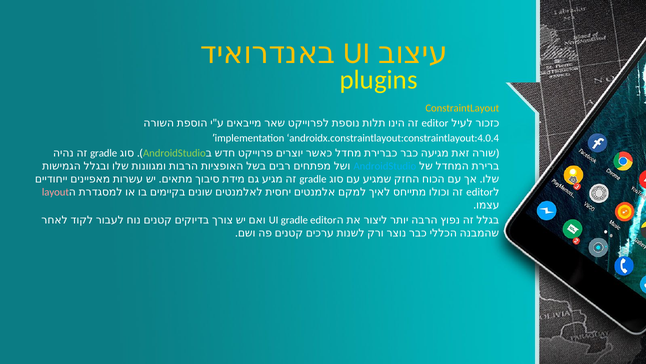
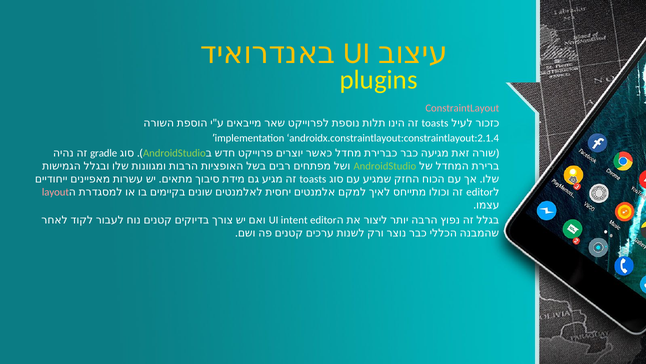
ConstraintLayout colour: yellow -> pink (462, 108)
editor: editor -> toasts (435, 123)
androidx.constraintlayout:constraintlayout:4.0.4: androidx.constraintlayout:constraintlayout:4.0.4 -> androidx.constraintlayout:constraintlayout:2.1.4 (393, 138)
AndroidStudio colour: light blue -> light green (385, 166)
gradle: gradle -> toasts (313, 179)
UI gradle: gradle -> intent (294, 220)
